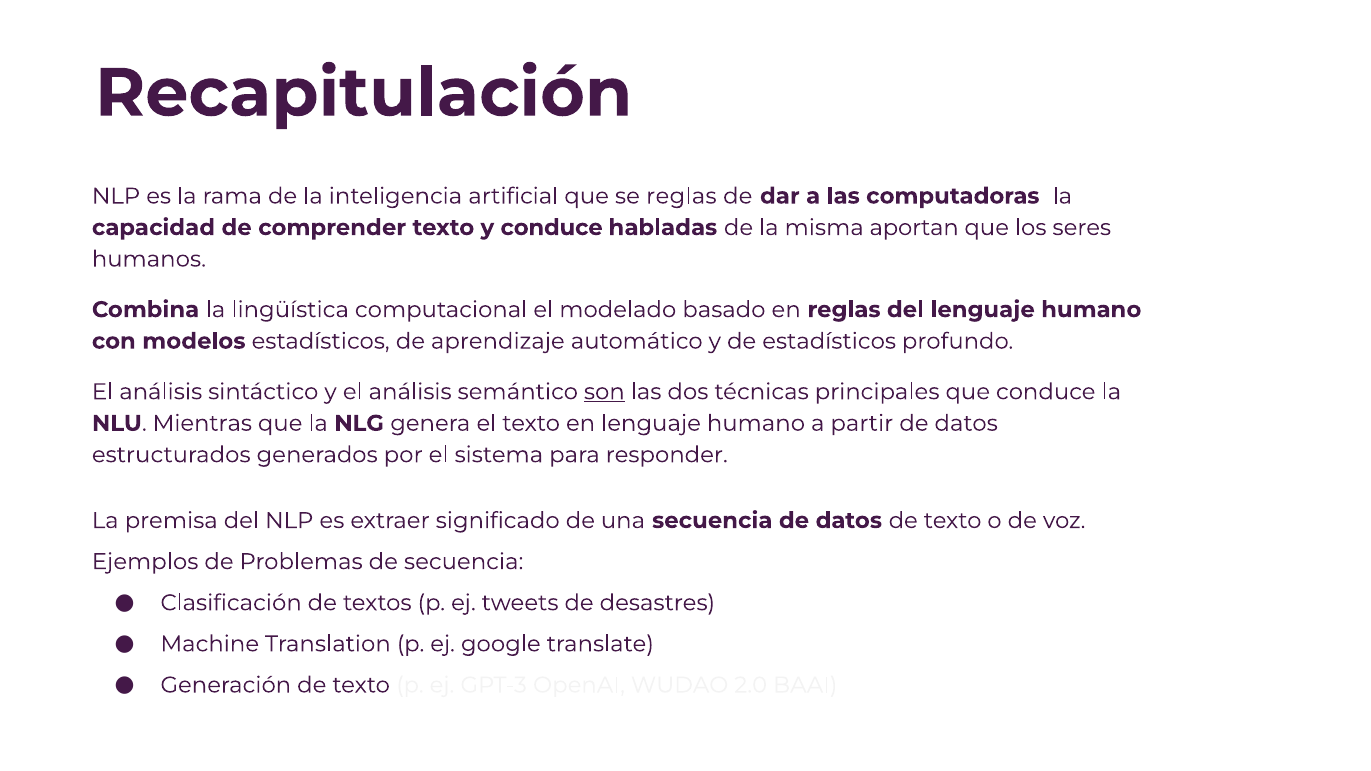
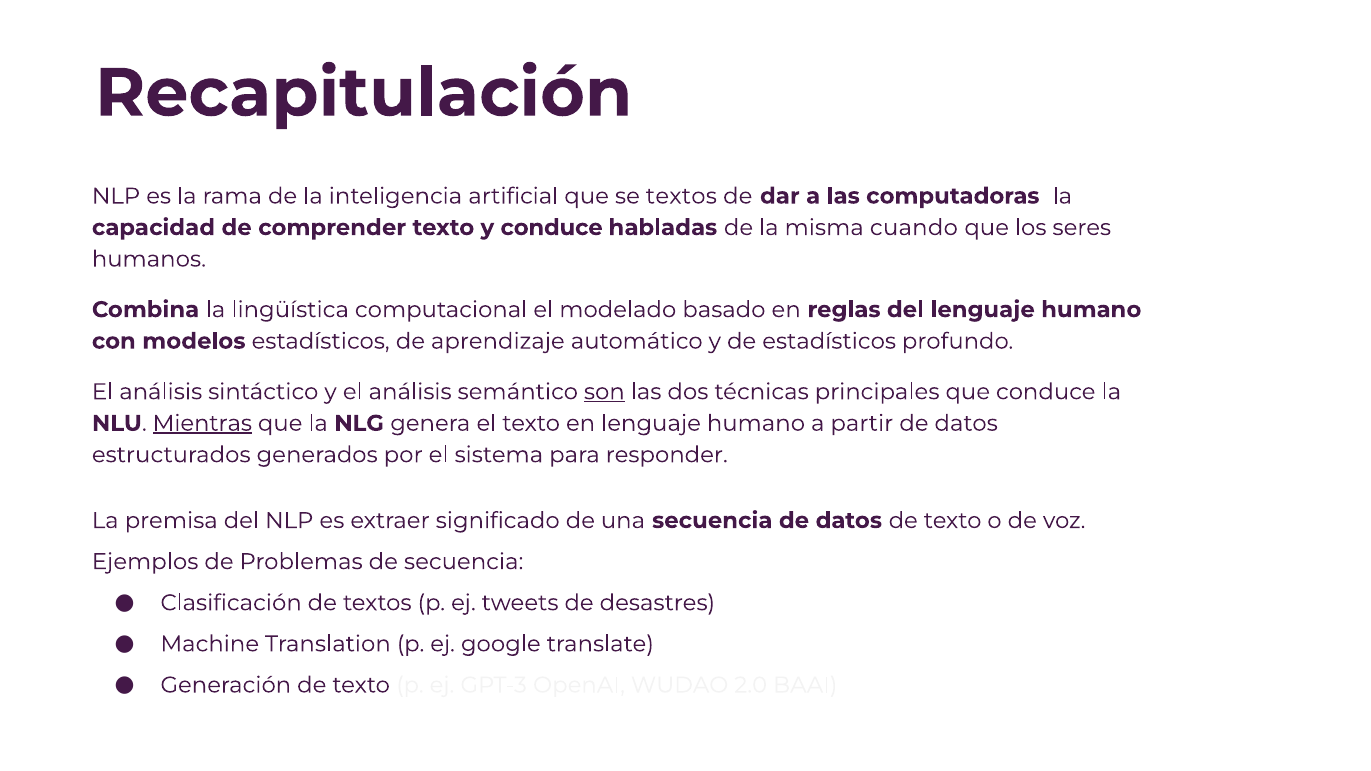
se reglas: reglas -> textos (681, 196)
aportan: aportan -> cuando (914, 228)
Mientras underline: none -> present (202, 423)
